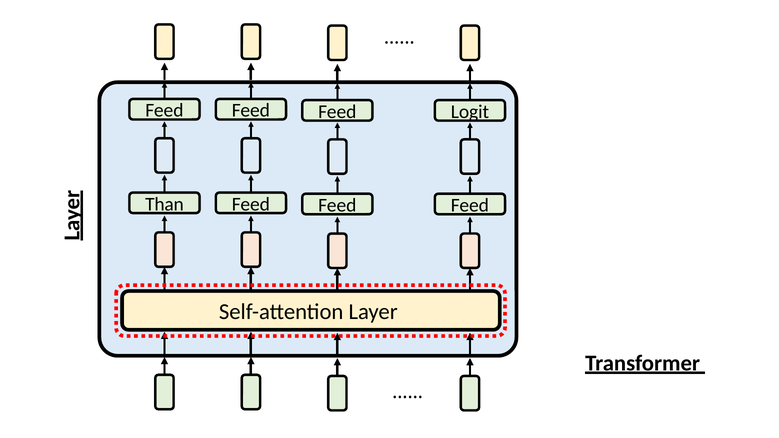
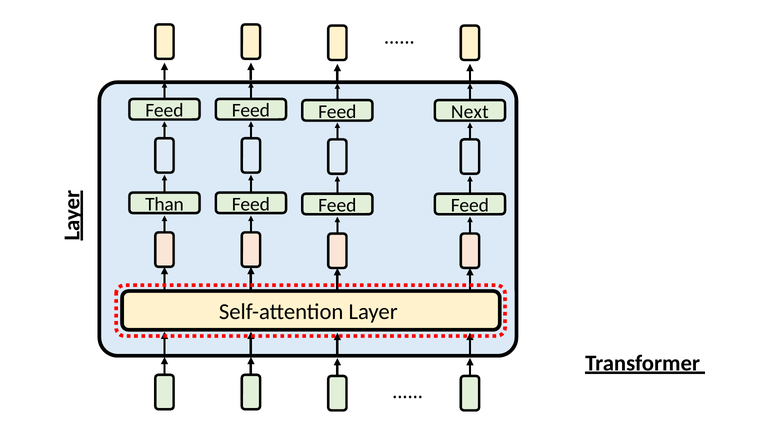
Logit: Logit -> Next (470, 112)
